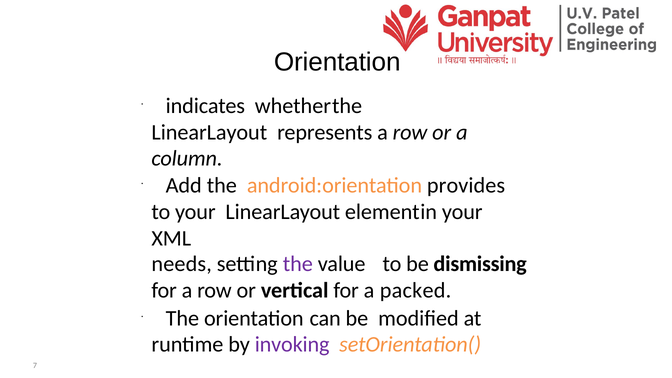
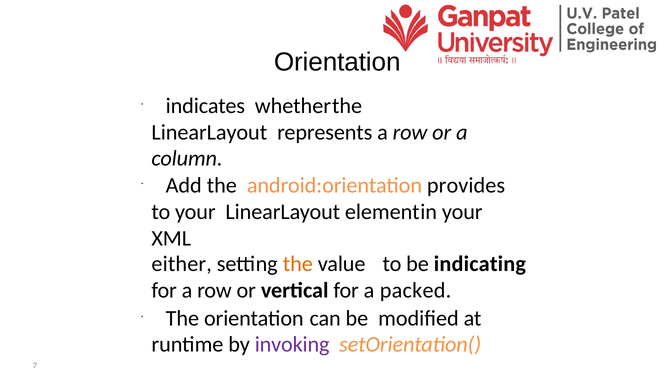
needs: needs -> either (182, 264)
the colour: purple -> orange (298, 264)
dismissing: dismissing -> indicating (480, 264)
